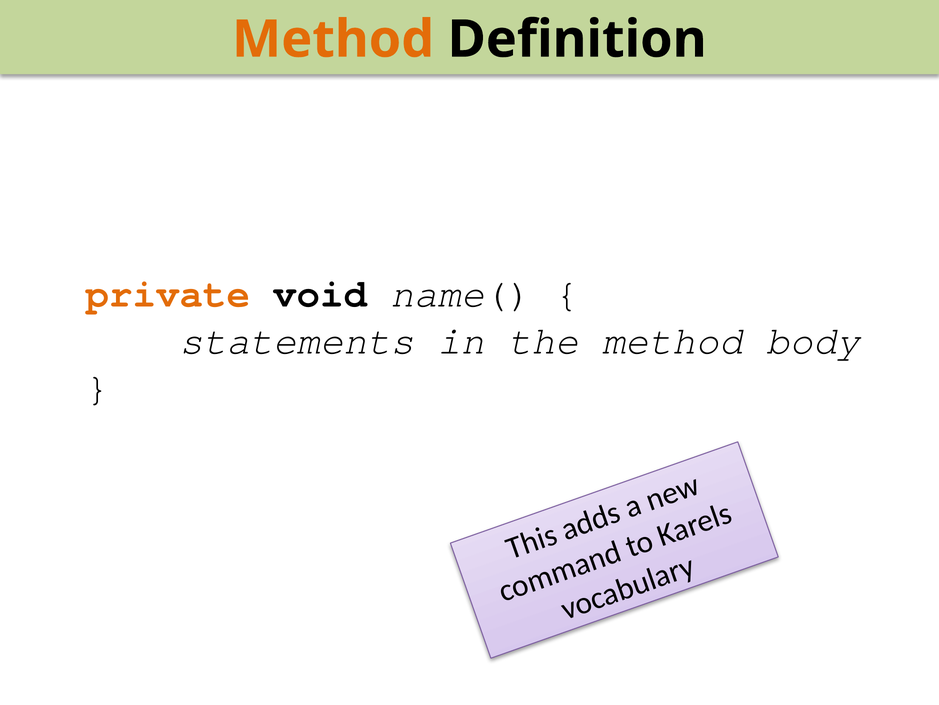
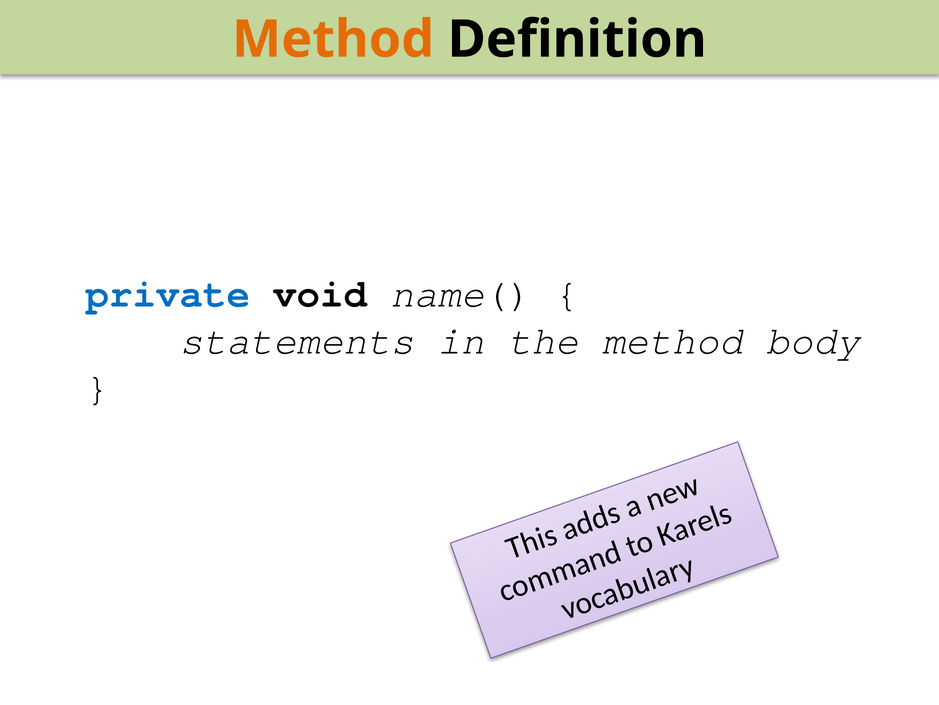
private colour: orange -> blue (168, 294)
